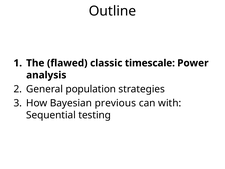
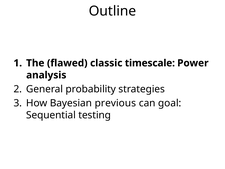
population: population -> probability (91, 89)
with: with -> goal (170, 103)
